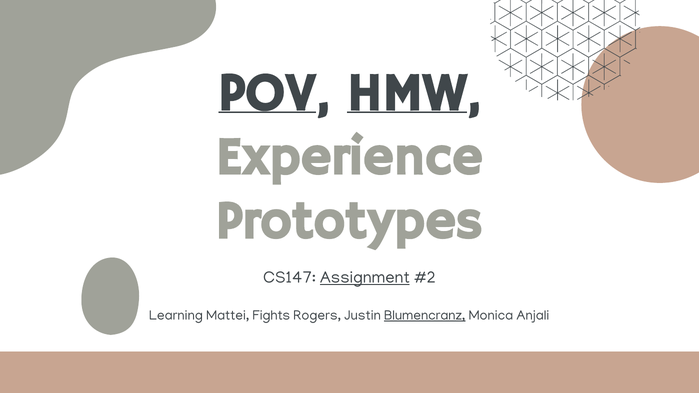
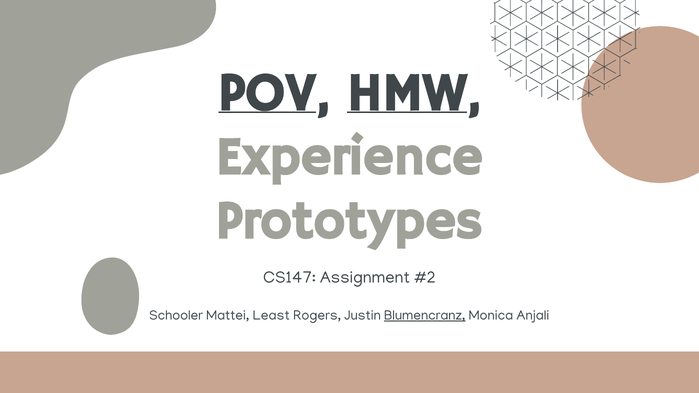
Assignment underline: present -> none (365, 278)
Learning: Learning -> Schooler (176, 315)
Fights: Fights -> Least (271, 315)
